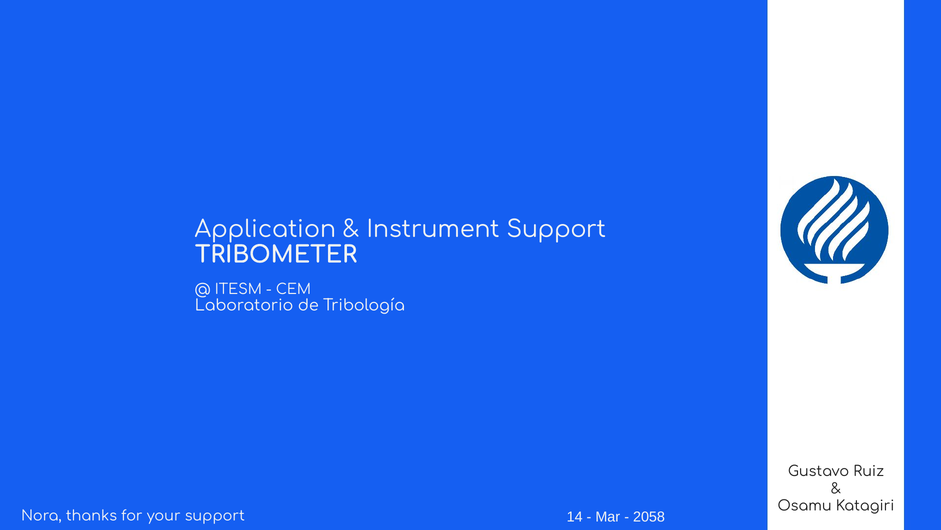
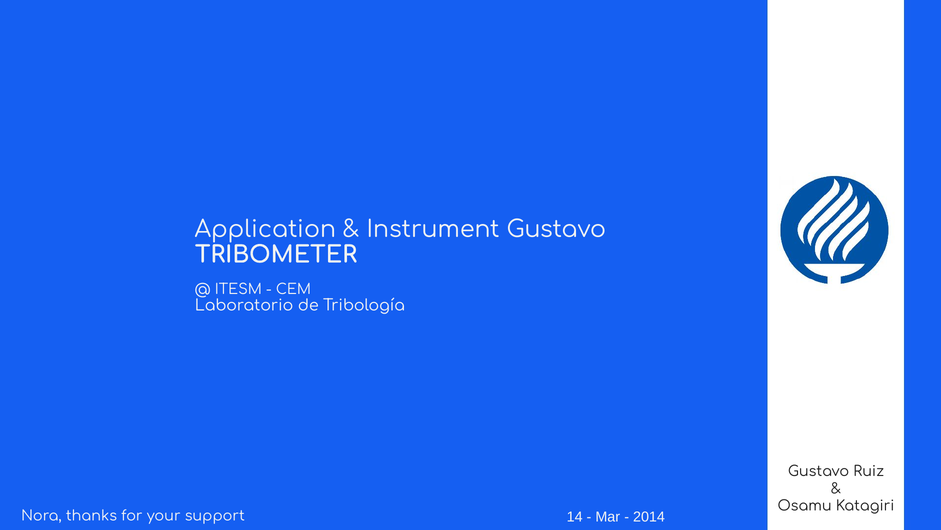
Instrument Support: Support -> Gustavo (557, 229)
2058: 2058 -> 2014 (649, 516)
